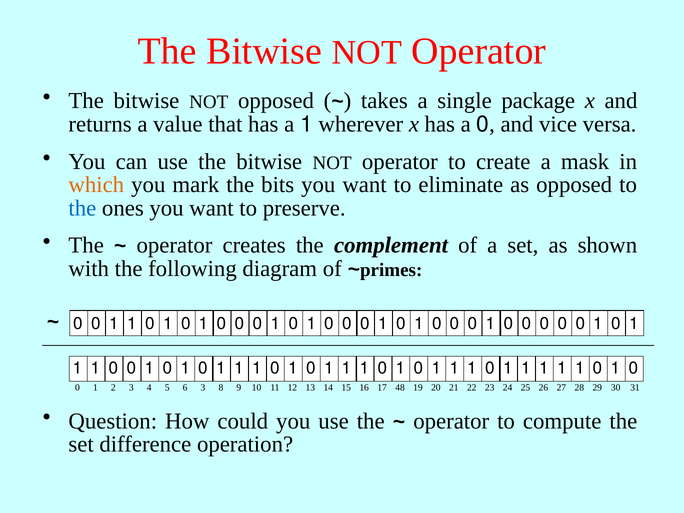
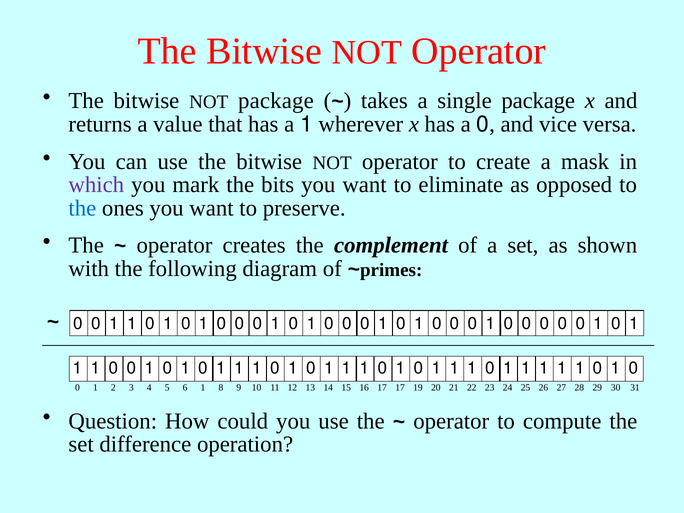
NOT opposed: opposed -> package (276, 101)
which colour: orange -> purple (96, 185)
6 3: 3 -> 1 (203, 388)
17 48: 48 -> 17 (400, 388)
